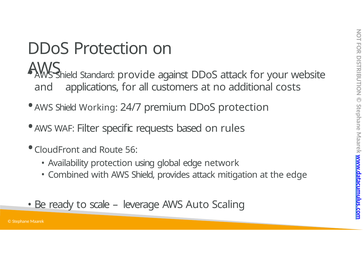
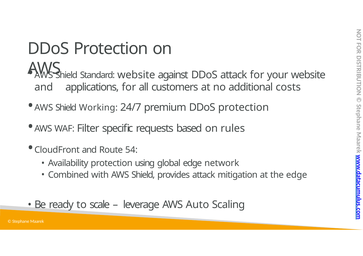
Standard provide: provide -> website (136, 75)
56: 56 -> 54 (131, 150)
